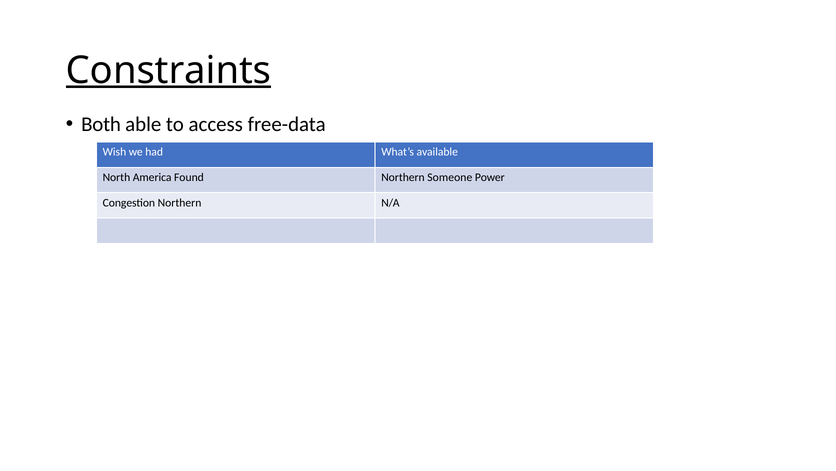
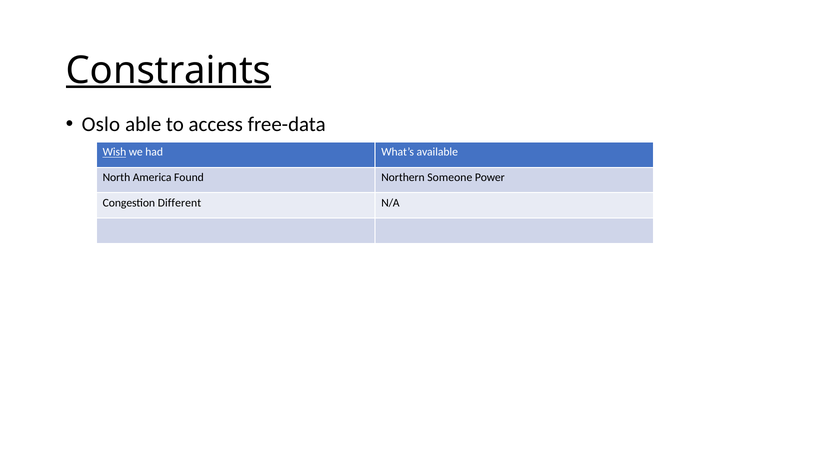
Both: Both -> Oslo (101, 124)
Wish underline: none -> present (114, 152)
Congestion Northern: Northern -> Different (179, 203)
